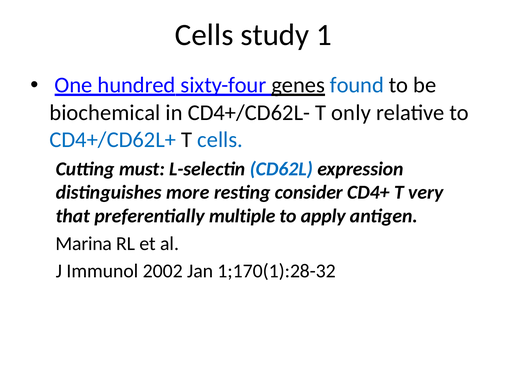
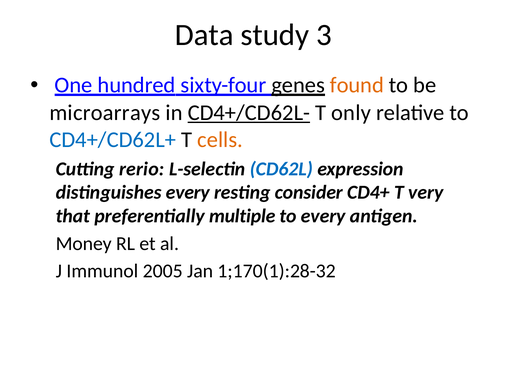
Cells: Cells -> Data (204, 35)
1: 1 -> 3 (324, 35)
found colour: blue -> orange (357, 85)
biochemical: biochemical -> microarrays (105, 113)
CD4+/CD62L- underline: none -> present (249, 113)
cells colour: blue -> orange (220, 140)
must: must -> rerio (142, 169)
distinguishes more: more -> every (188, 193)
to apply: apply -> every (323, 216)
Marina: Marina -> Money (84, 244)
2002: 2002 -> 2005 (163, 271)
